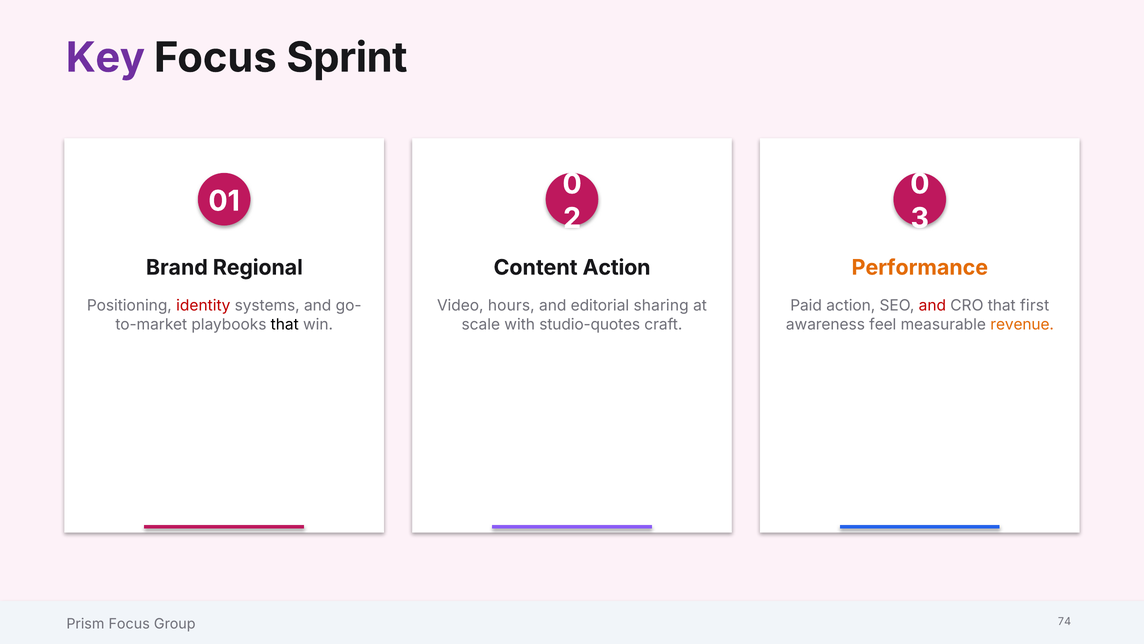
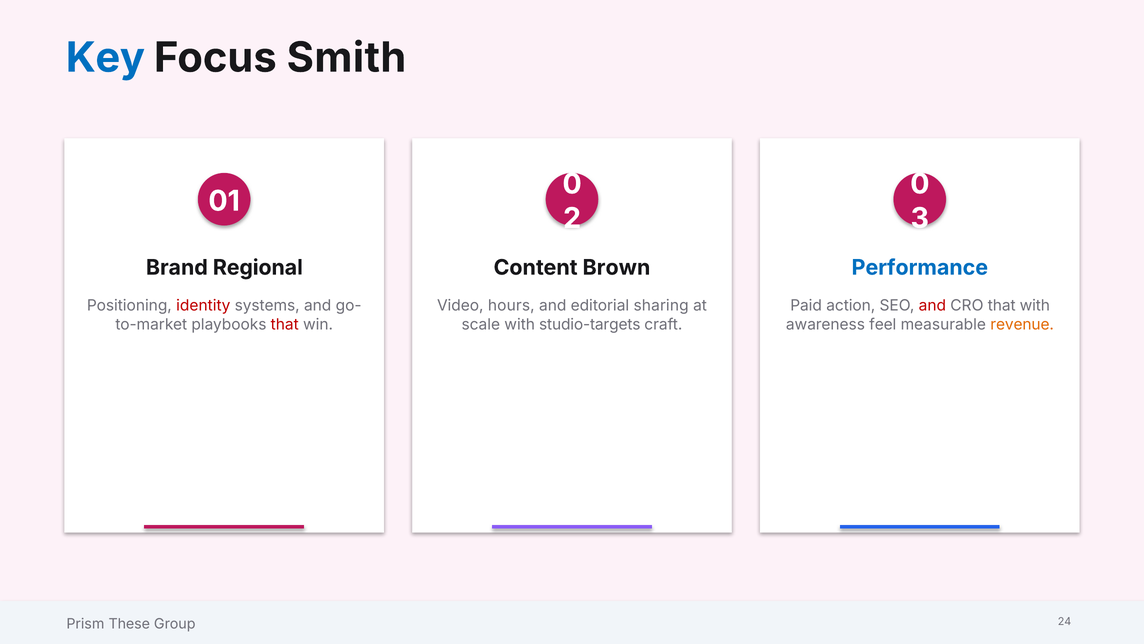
Key colour: purple -> blue (105, 58)
Sprint: Sprint -> Smith (346, 58)
Content Action: Action -> Brown (616, 267)
Performance colour: orange -> blue (920, 267)
that first: first -> with (1035, 306)
that colour: black -> red (285, 324)
studio-quotes: studio-quotes -> studio-targets (590, 324)
Prism Focus: Focus -> These (129, 624)
74: 74 -> 24 (1065, 621)
